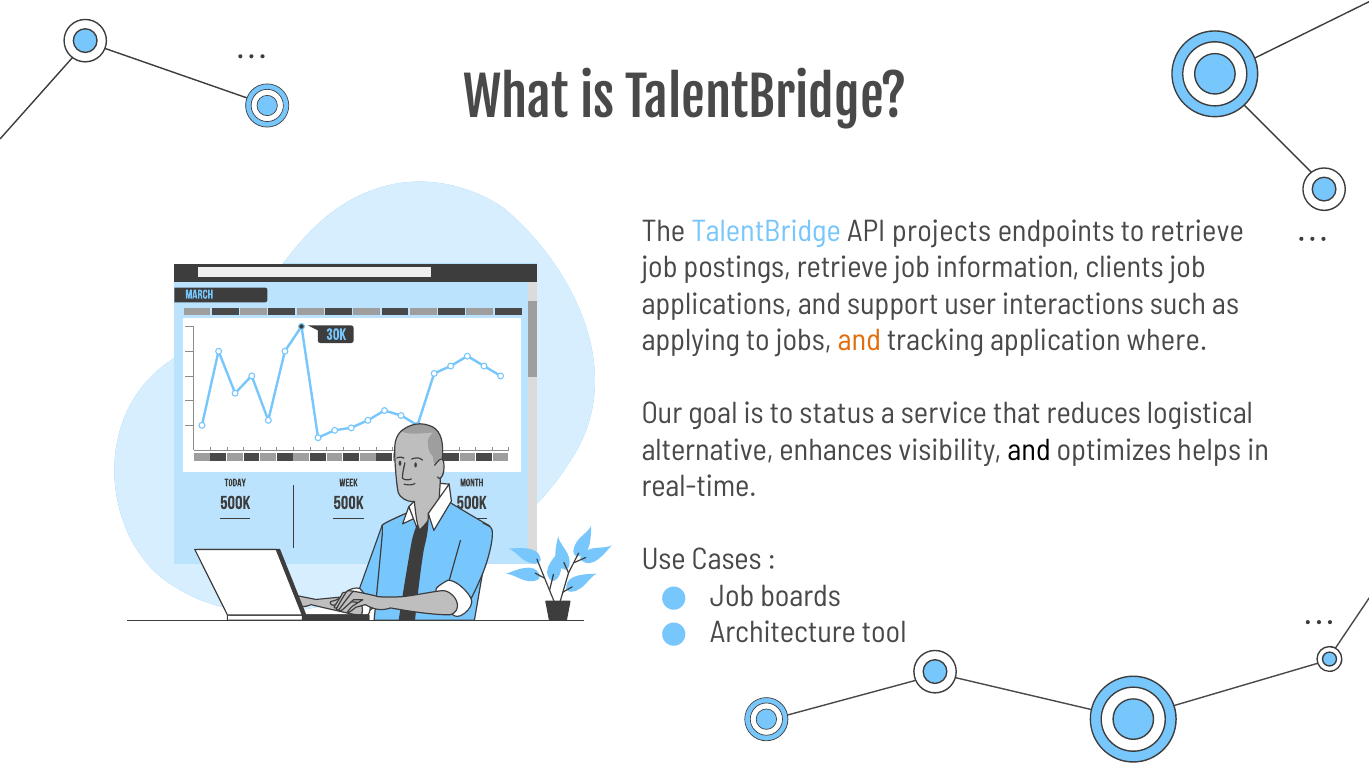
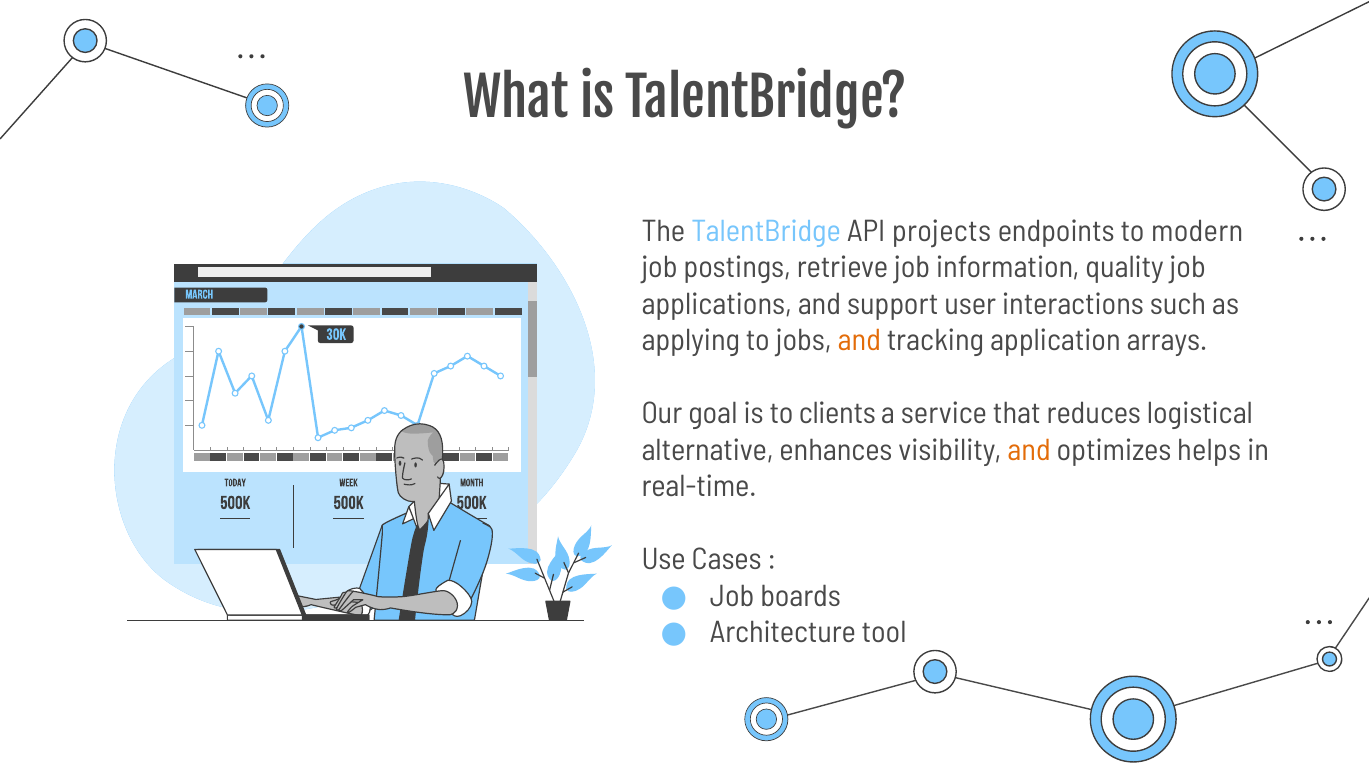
to retrieve: retrieve -> modern (1197, 231)
clients: clients -> quality (1125, 268)
where: where -> arrays (1167, 341)
status: status -> clients (837, 414)
and colour: black -> orange (1029, 450)
